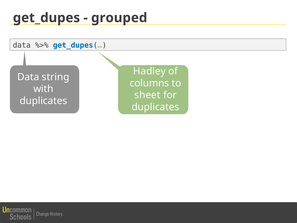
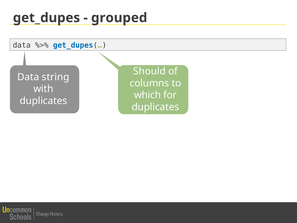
Hadley: Hadley -> Should (149, 71)
sheet: sheet -> which (147, 95)
